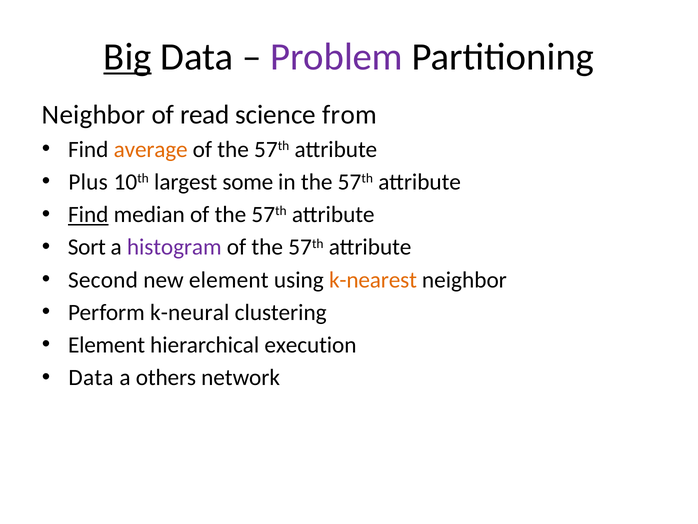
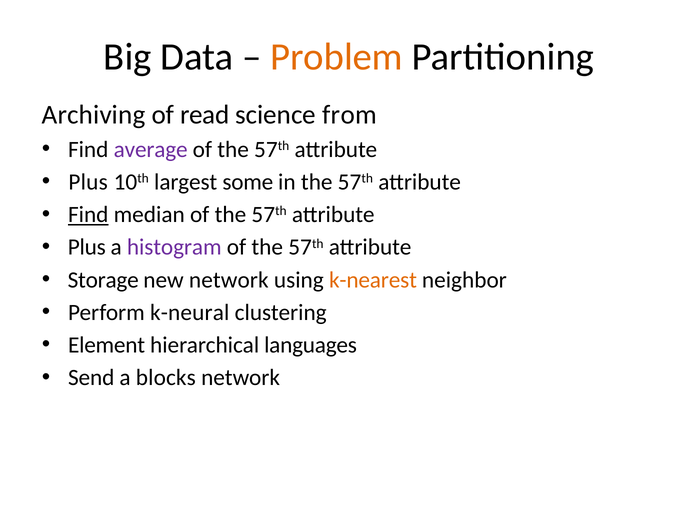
Big underline: present -> none (128, 57)
Problem colour: purple -> orange (337, 57)
Neighbor: Neighbor -> Archiving (94, 115)
average colour: orange -> purple (151, 149)
Sort: Sort -> Plus (87, 247)
Second: Second -> Storage (103, 280)
new element: element -> network (229, 280)
execution: execution -> languages (311, 345)
Data: Data -> Send (91, 377)
others: others -> blocks (166, 377)
